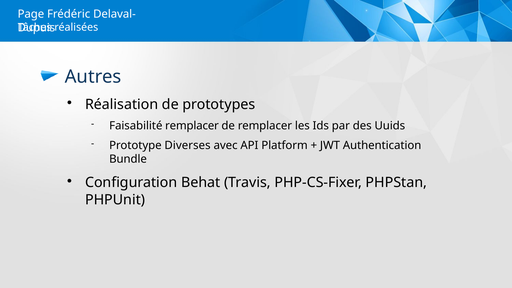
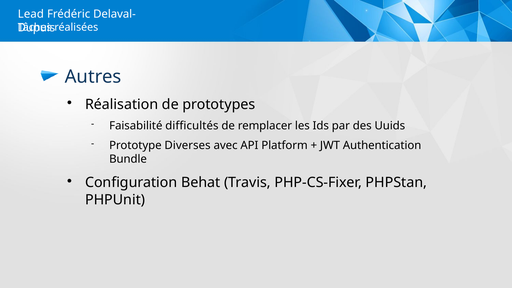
Page: Page -> Lead (31, 14)
Faisabilité remplacer: remplacer -> difficultés (192, 126)
